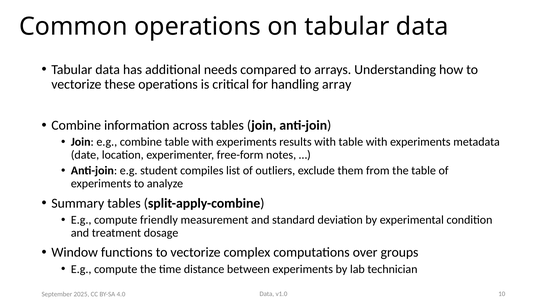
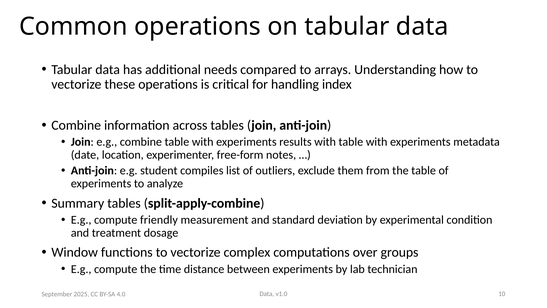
array: array -> index (337, 84)
